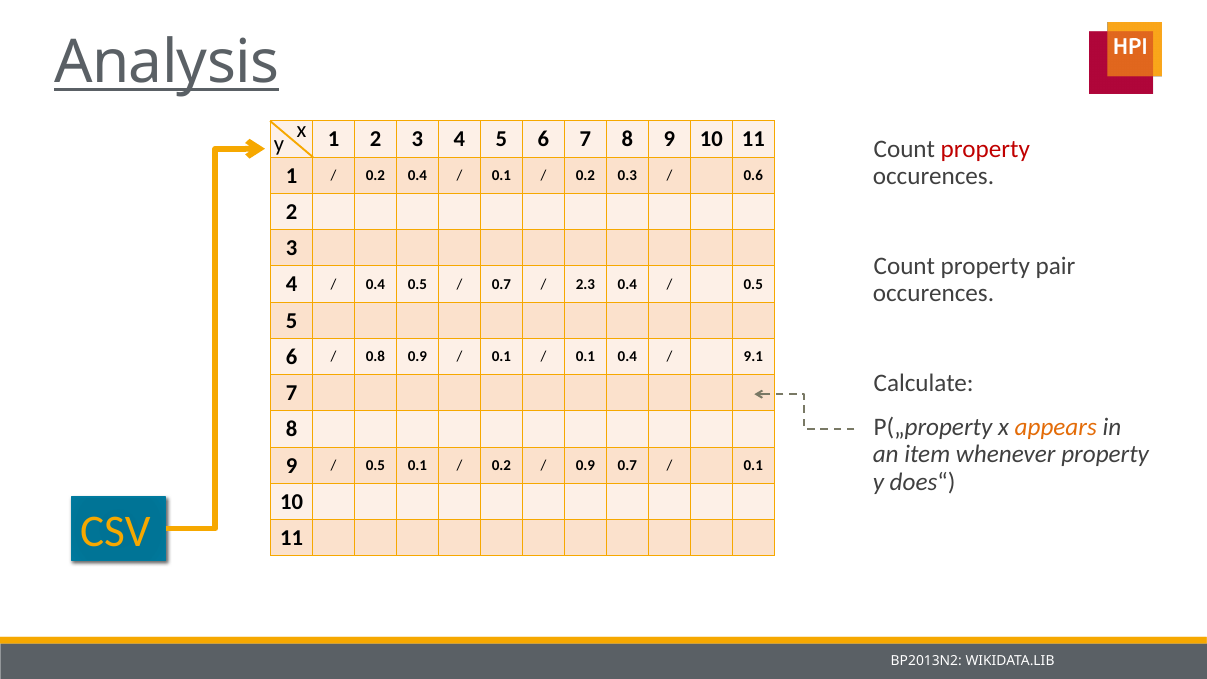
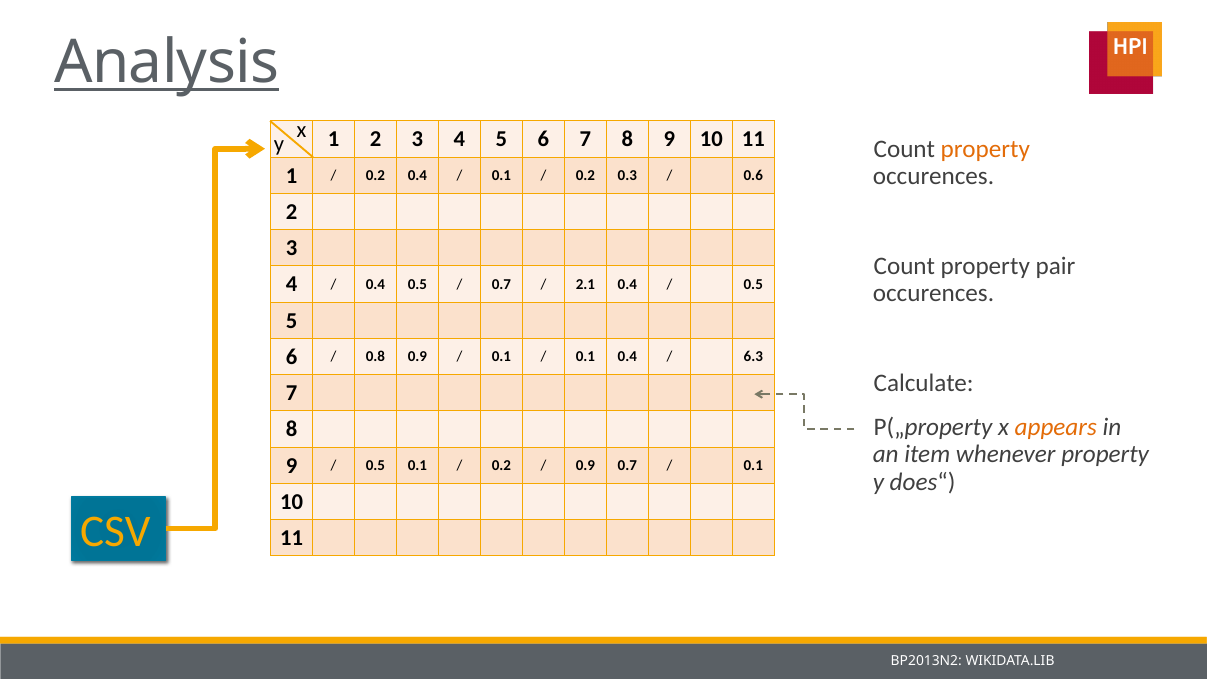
property colour: red -> orange (985, 149)
2.3: 2.3 -> 2.1 (585, 284)
9.1: 9.1 -> 6.3 (753, 357)
